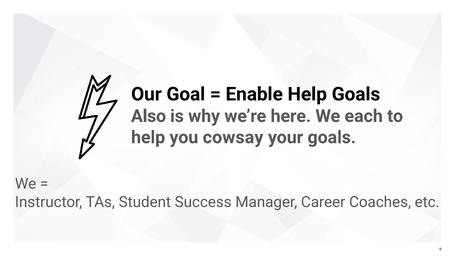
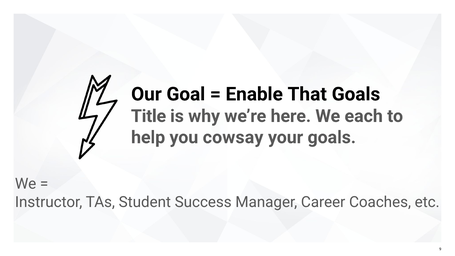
Enable Help: Help -> That (307, 94)
Also: Also -> Title (149, 116)
